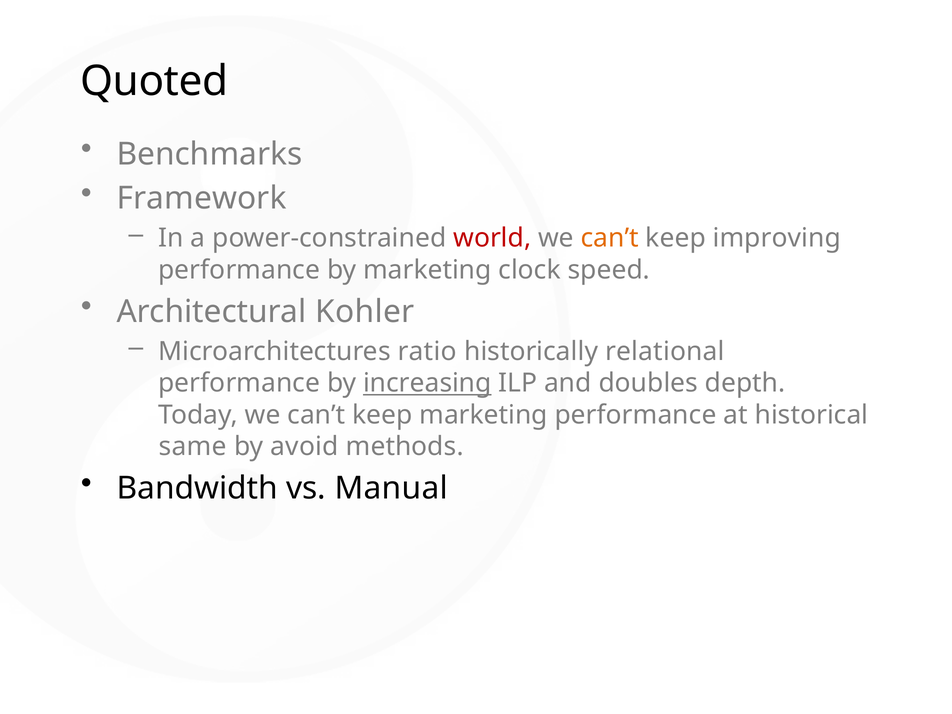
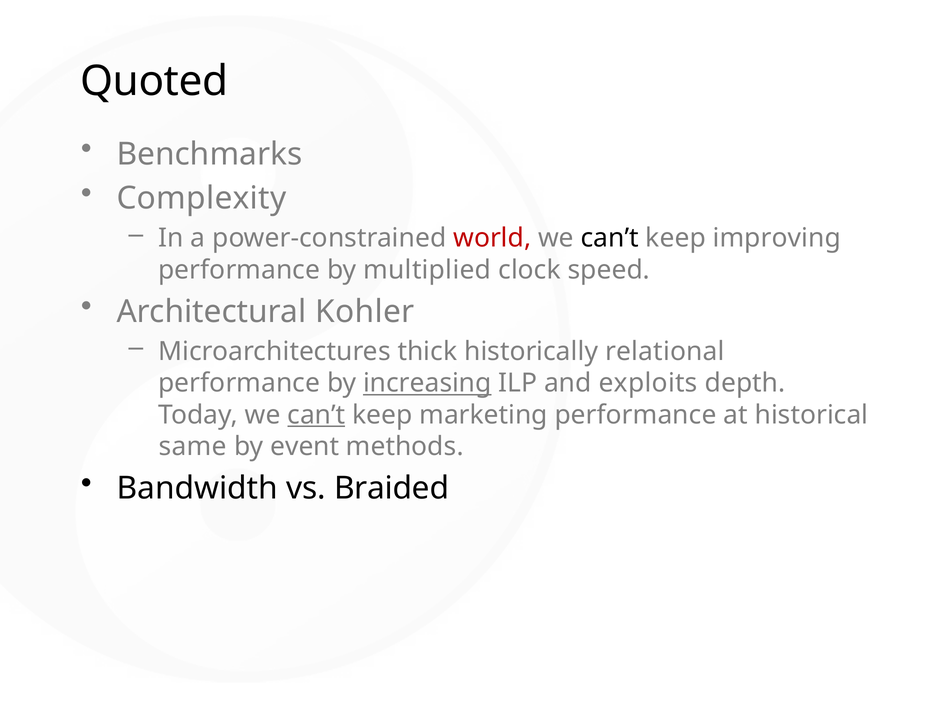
Framework: Framework -> Complexity (201, 198)
can’t colour: orange -> black (610, 238)
by marketing: marketing -> multiplied (427, 270)
ratio: ratio -> thick (427, 351)
doubles: doubles -> exploits (648, 383)
can’t underline: none -> present (316, 415)
avoid: avoid -> event (305, 447)
Manual: Manual -> Braided (392, 488)
